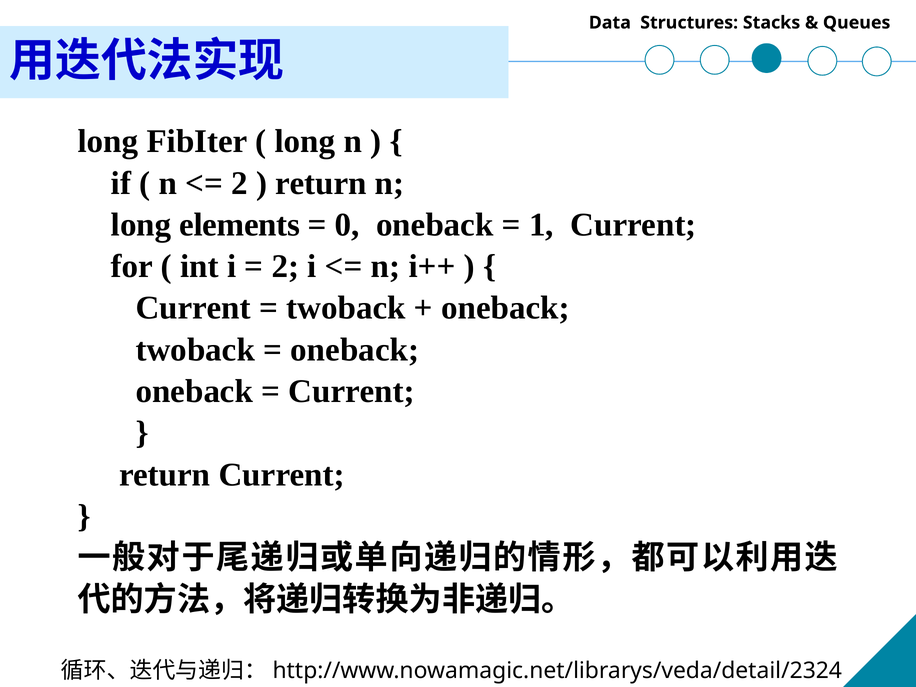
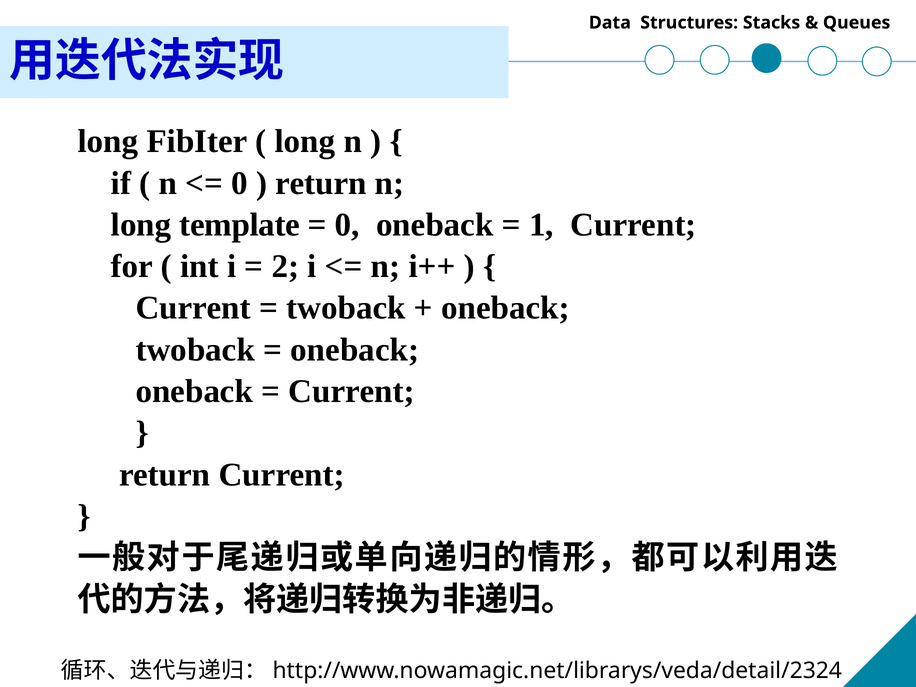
2: 2 -> 0 (240, 183)
elements: elements -> template (240, 225)
